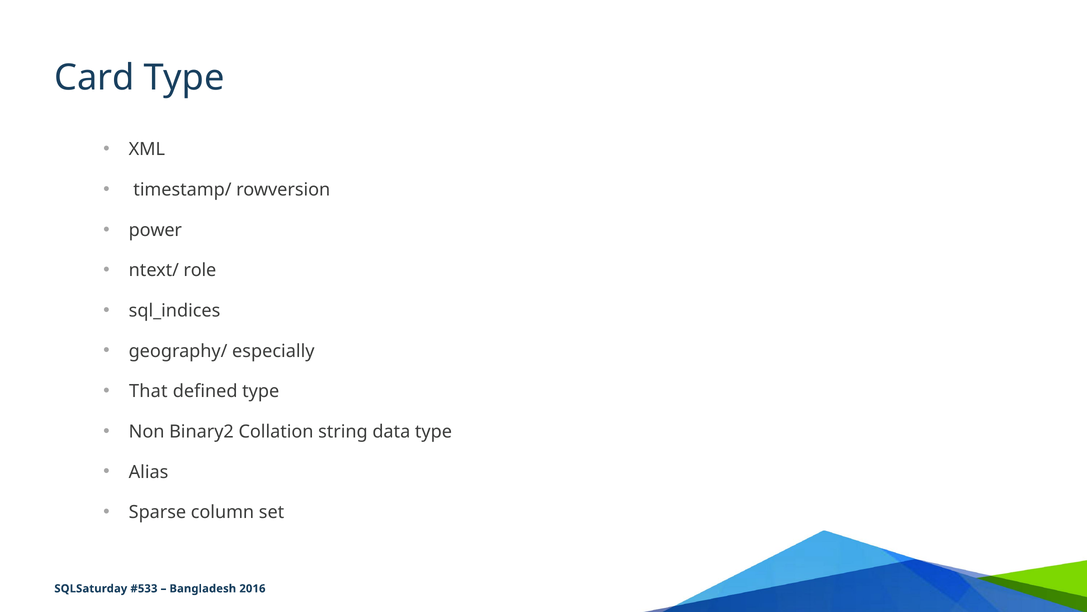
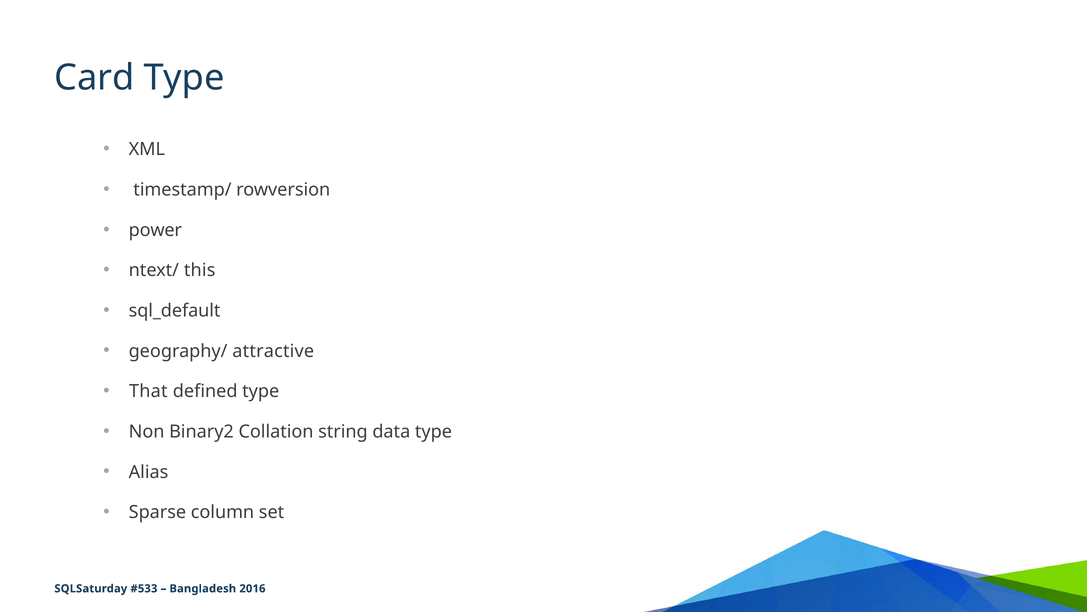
role: role -> this (200, 270)
sql_indices: sql_indices -> sql_default (175, 310)
especially: especially -> attractive (273, 351)
